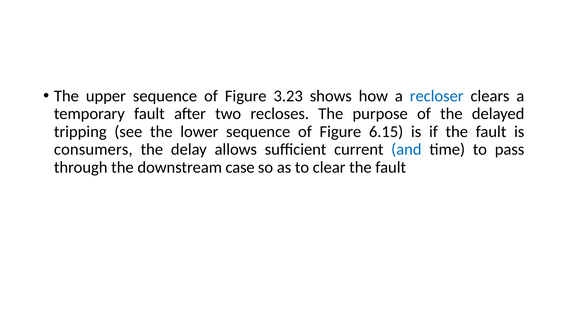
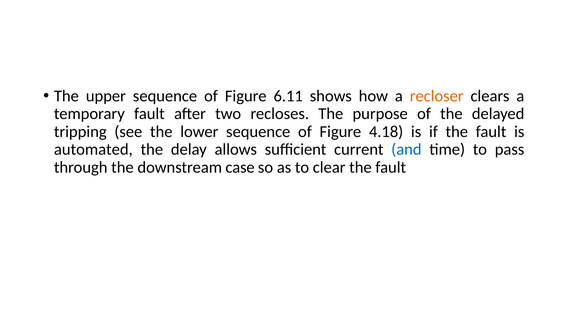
3.23: 3.23 -> 6.11 (288, 96)
recloser colour: blue -> orange (437, 96)
6.15: 6.15 -> 4.18 (386, 132)
consumers: consumers -> automated (93, 150)
